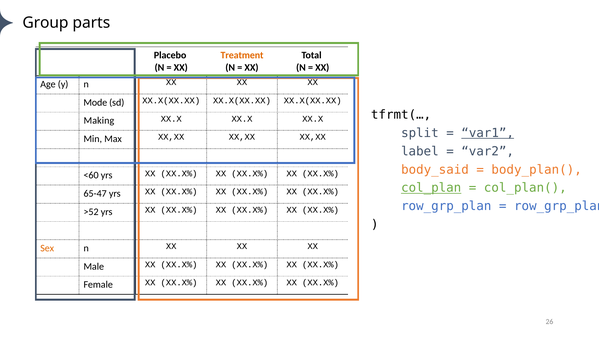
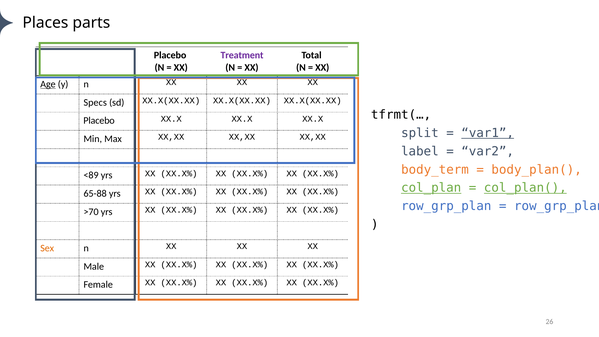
Group: Group -> Places (45, 23)
Treatment colour: orange -> purple (242, 55)
Age underline: none -> present (48, 84)
Mode: Mode -> Specs (95, 102)
Making: Making -> Placebo (99, 121)
body_said: body_said -> body_term (435, 170)
<60: <60 -> <89 (91, 175)
col_plan( underline: none -> present (525, 188)
65-47: 65-47 -> 65-88 (95, 193)
>52: >52 -> >70 (91, 212)
